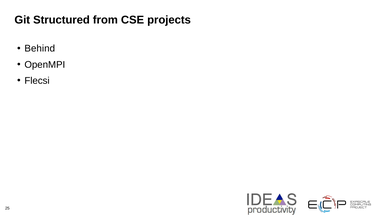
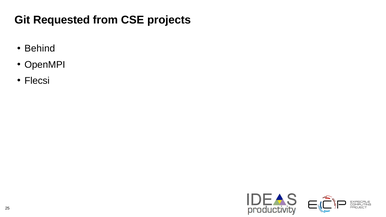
Structured: Structured -> Requested (62, 20)
